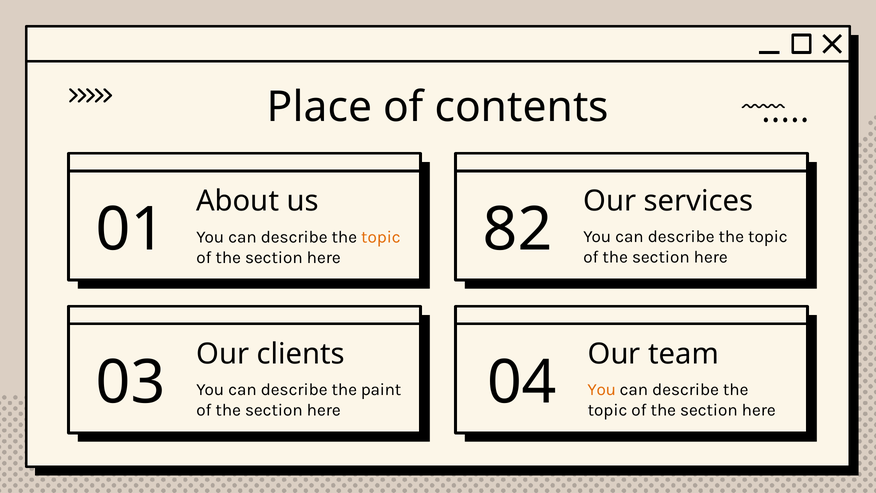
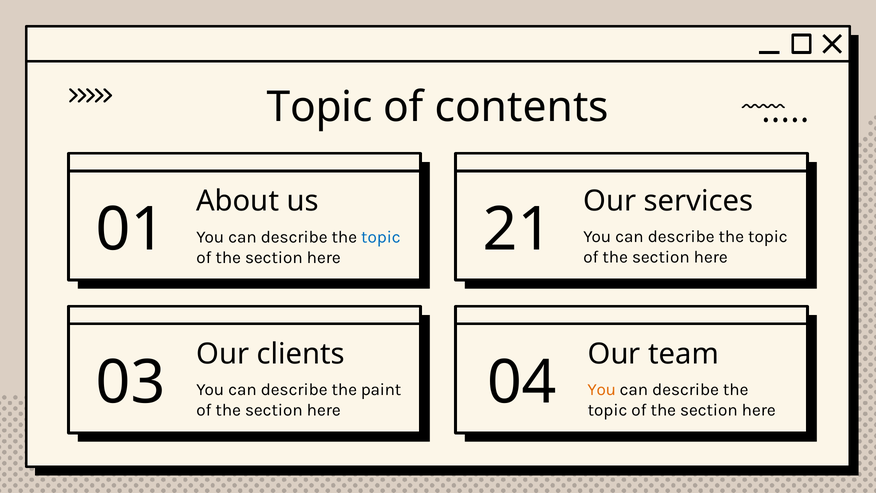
Place: Place -> Topic (320, 107)
topic colour: orange -> blue (381, 237)
82: 82 -> 21 (518, 230)
